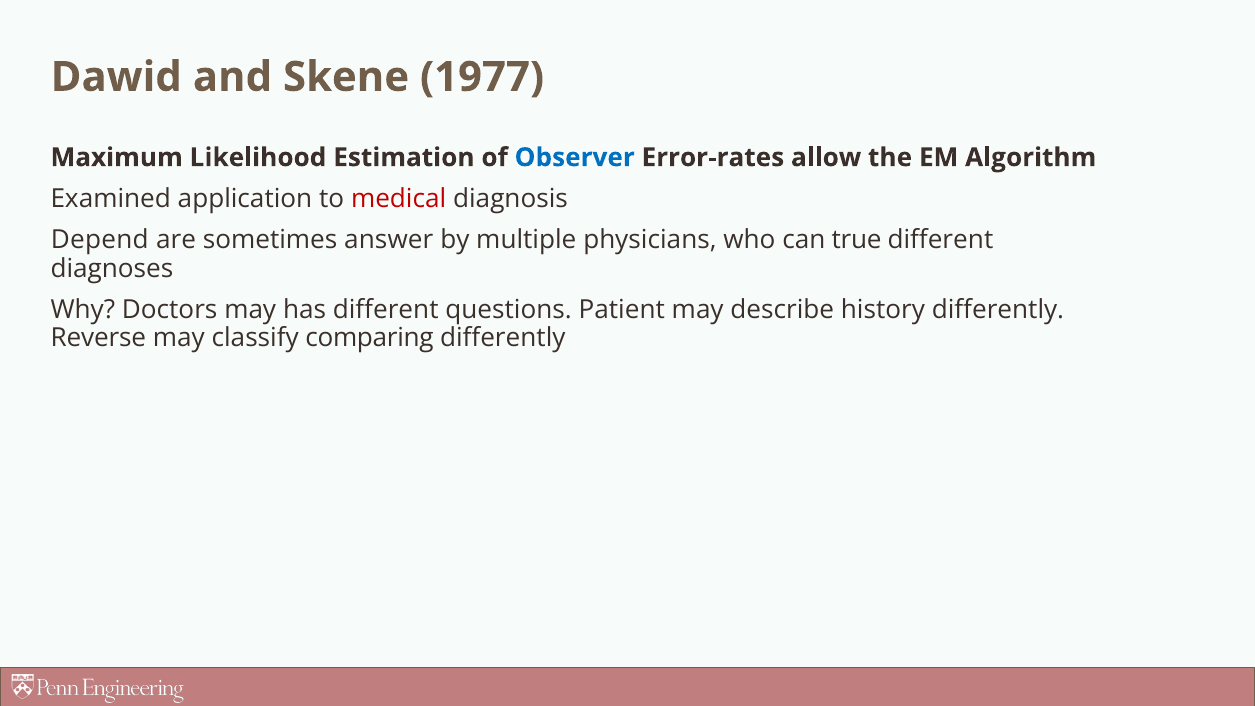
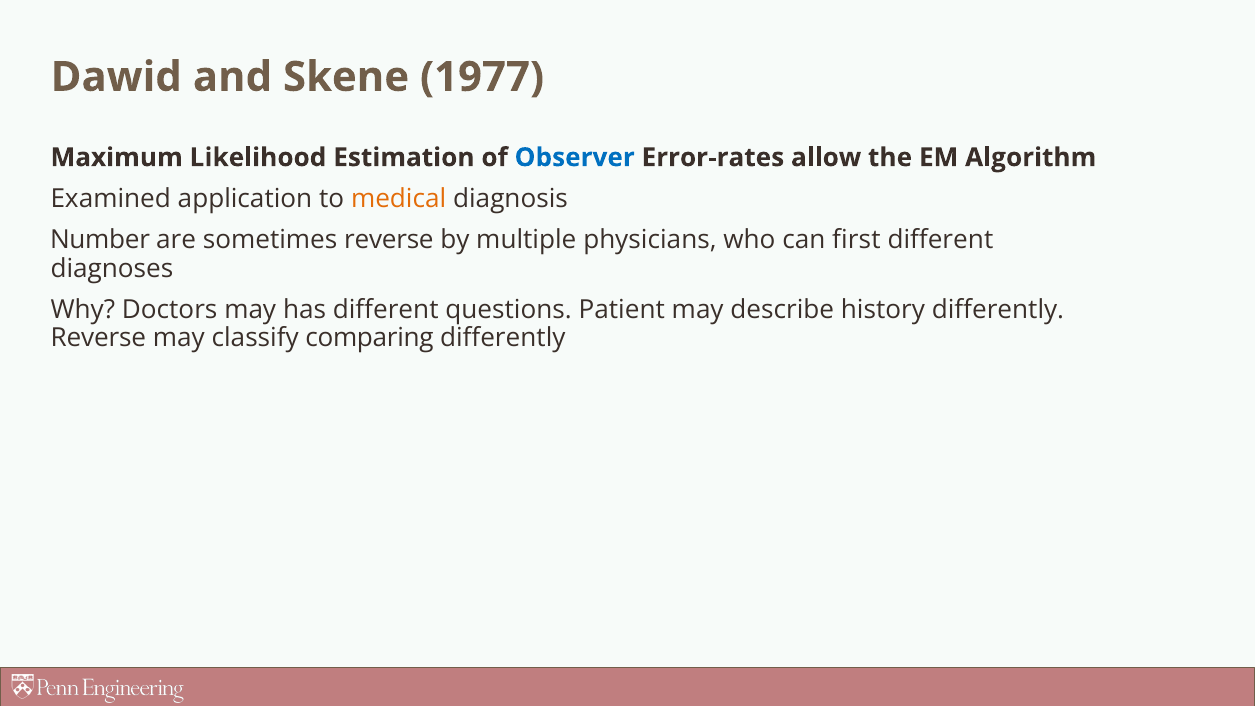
medical colour: red -> orange (399, 199)
Depend: Depend -> Number (100, 240)
sometimes answer: answer -> reverse (389, 240)
true: true -> first (856, 240)
